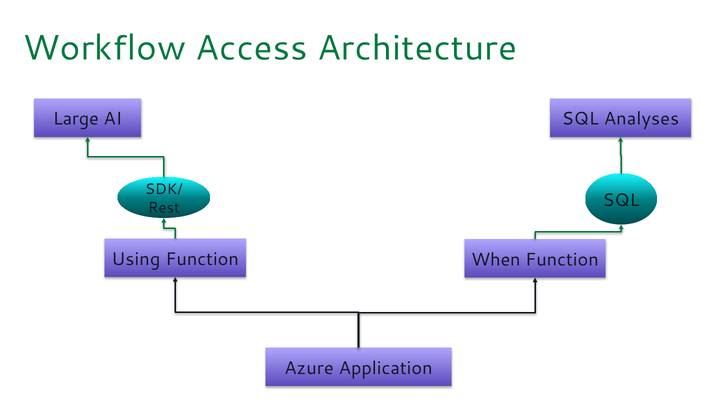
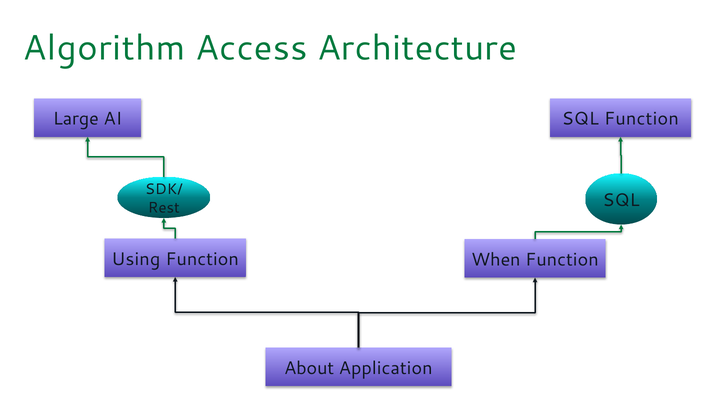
Workflow: Workflow -> Algorithm (104, 48)
SQL Analyses: Analyses -> Function (641, 119)
Azure: Azure -> About (309, 368)
